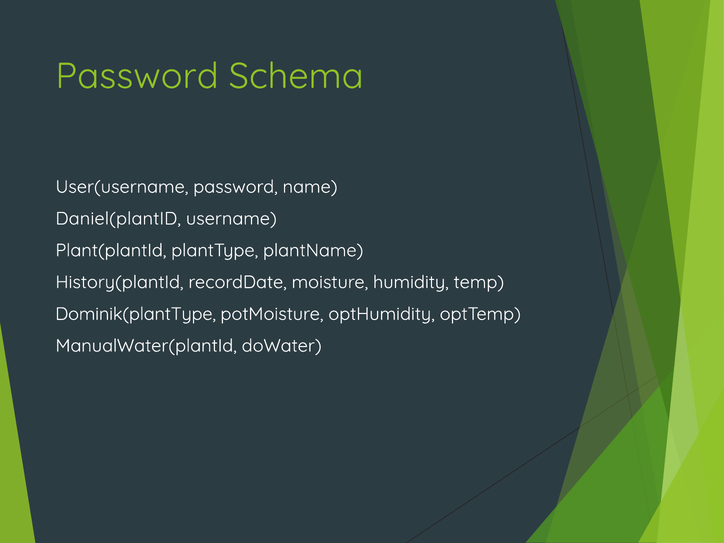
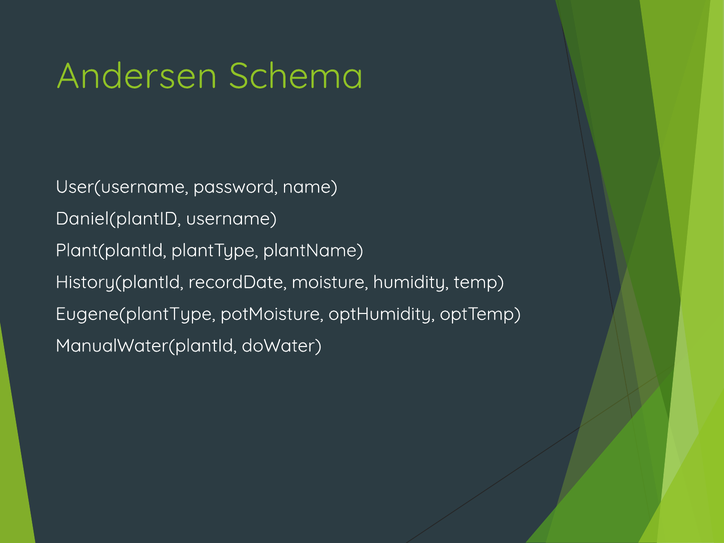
Password: Password -> Andersen (137, 76)
Dominik(plantType: Dominik(plantType -> Eugene(plantType (135, 314)
